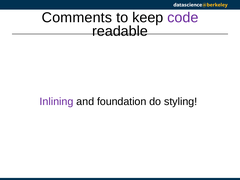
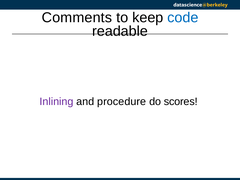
code colour: purple -> blue (183, 17)
foundation: foundation -> procedure (122, 102)
styling: styling -> scores (181, 102)
